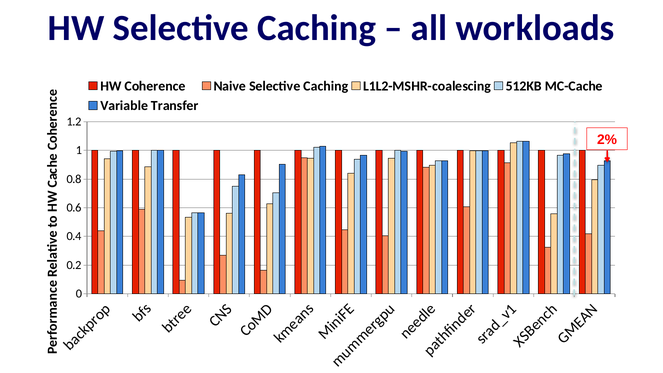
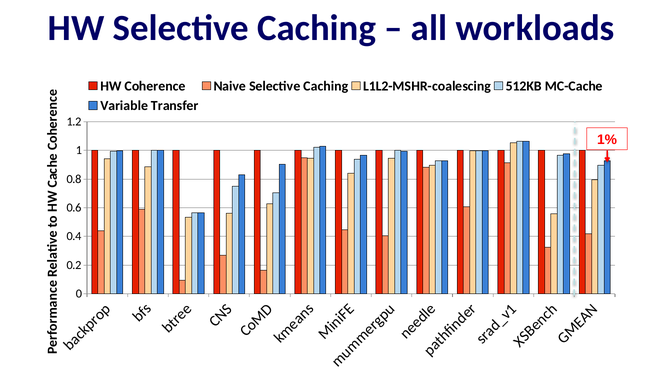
2%: 2% -> 1% (607, 140)
